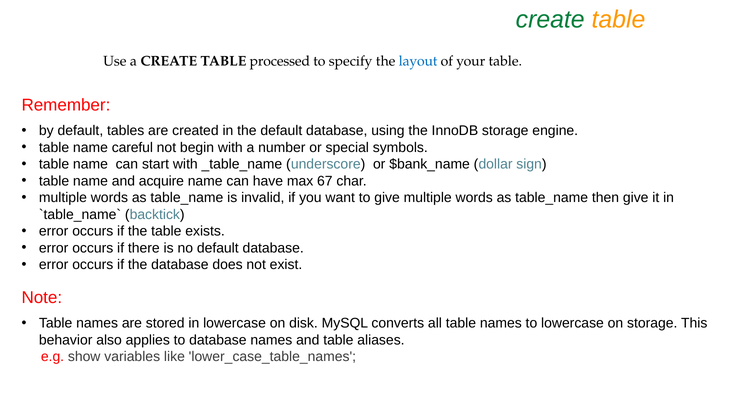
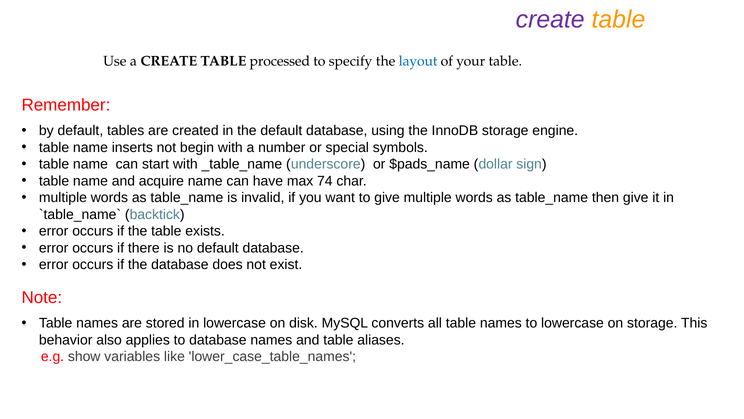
create colour: green -> purple (550, 19)
careful: careful -> inserts (132, 147)
$bank_name: $bank_name -> $pads_name (430, 164)
67: 67 -> 74 (325, 181)
